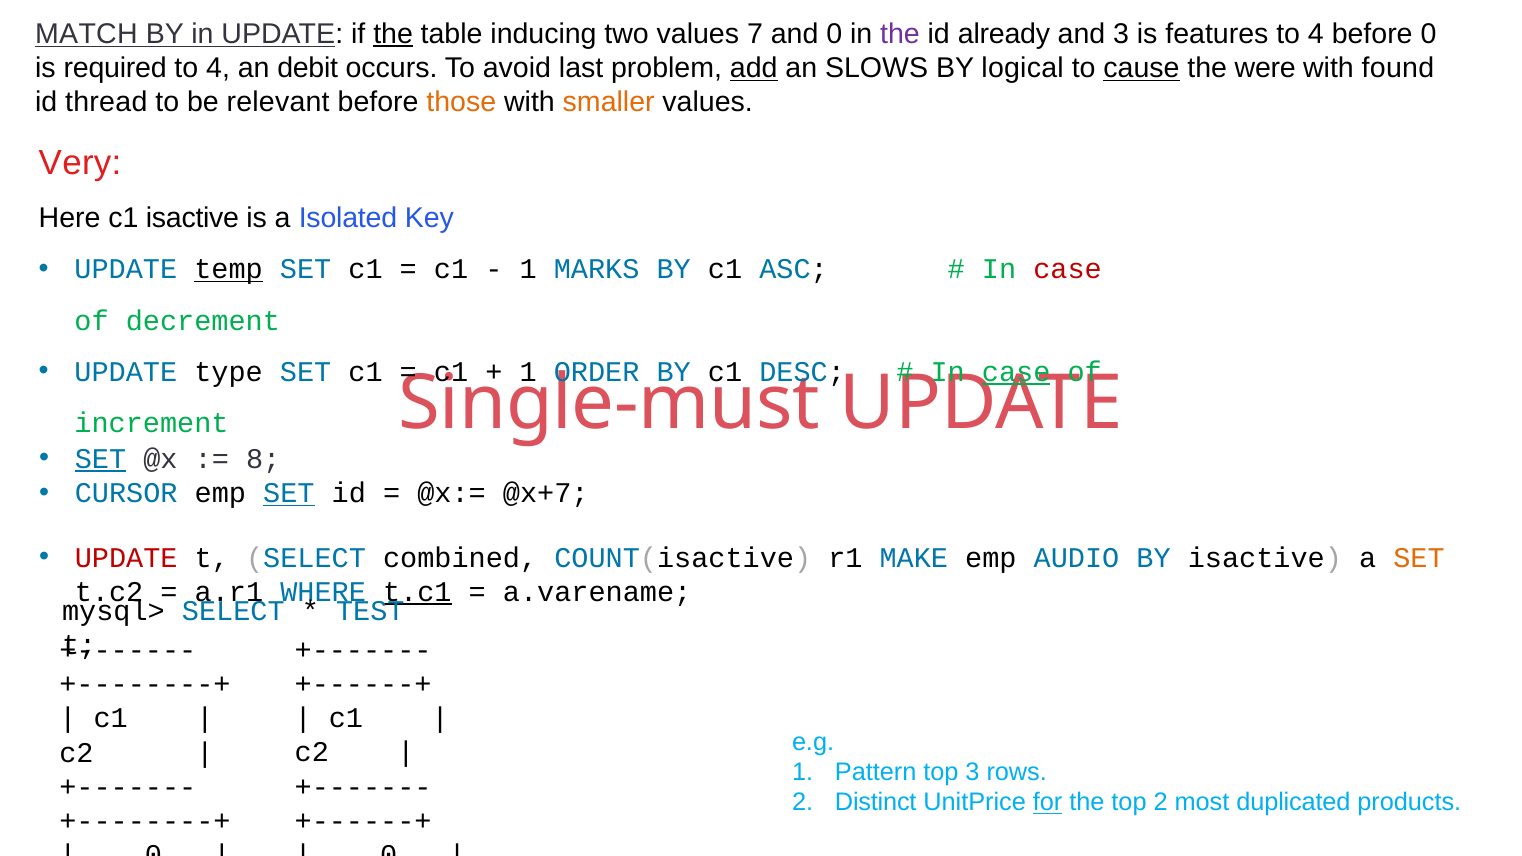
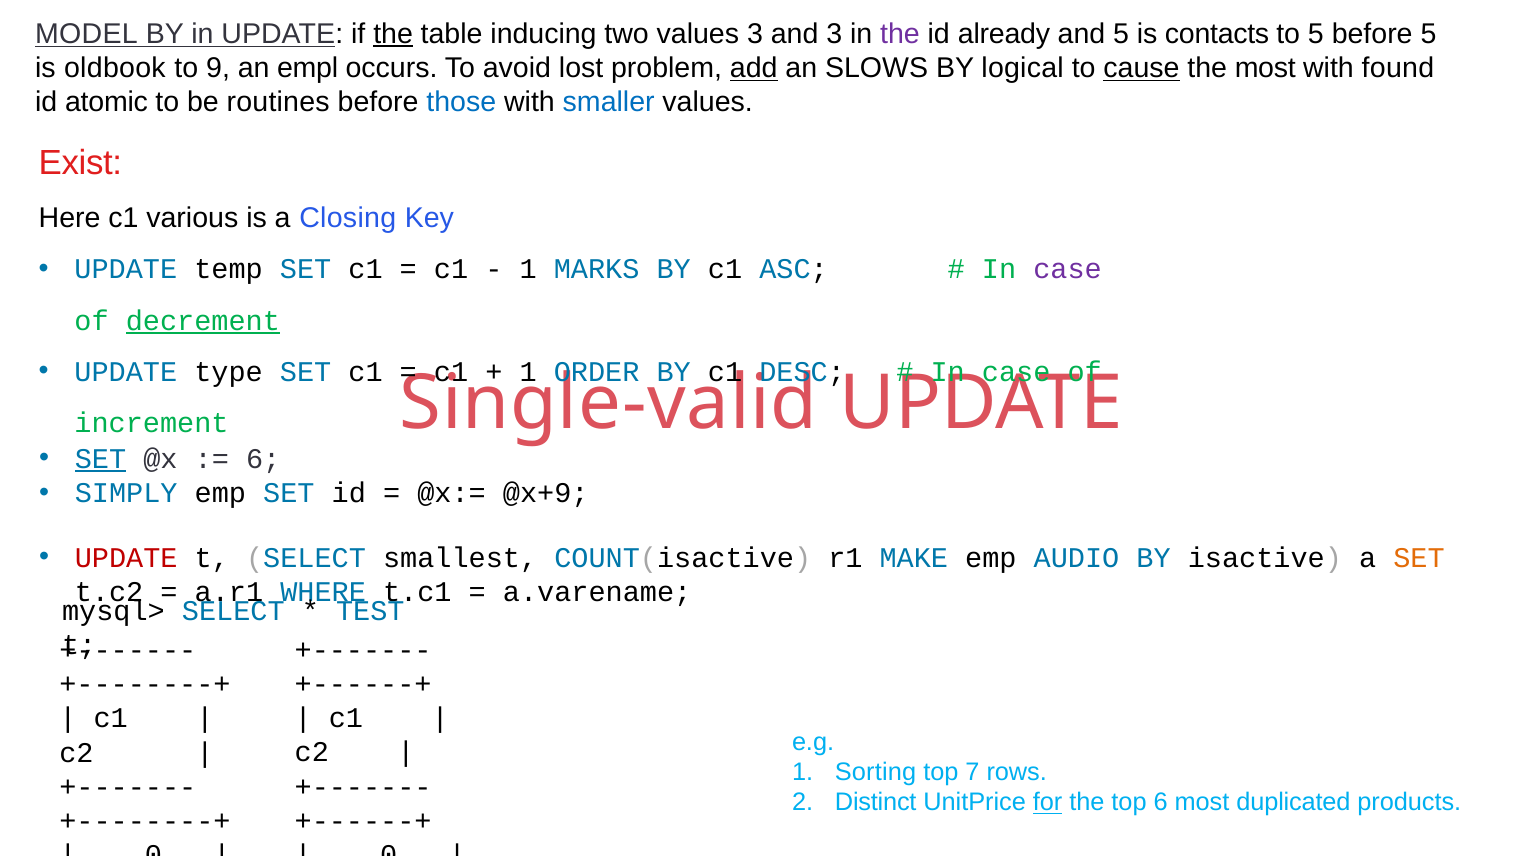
MATCH: MATCH -> MODEL (86, 34)
values 7: 7 -> 3 (755, 34)
and 0: 0 -> 3 (834, 34)
and 3: 3 -> 5 (1121, 34)
features: features -> contacts (1217, 34)
4: 4 -> 5 (1316, 34)
before 0: 0 -> 5 (1429, 34)
required: required -> oldbook (115, 68)
4: 4 -> 9 (218, 68)
debit: debit -> empl (308, 68)
last: last -> lost (581, 68)
the were: were -> most (1265, 68)
thread: thread -> atomic (107, 103)
relevant: relevant -> routines (278, 103)
those colour: orange -> blue (461, 103)
smaller colour: orange -> blue (609, 103)
Very: Very -> Exist (80, 163)
c1 isactive: isactive -> various (192, 218)
Isolated: Isolated -> Closing (348, 218)
temp underline: present -> none (229, 269)
case colour: red -> purple (1068, 269)
decrement underline: none -> present (203, 321)
case underline: present -> none (1016, 372)
Single-must: Single-must -> Single-valid (609, 404)
8: 8 -> 6 (263, 459)
CURSOR: CURSOR -> SIMPLY (126, 493)
SET underline: present -> none (289, 493)
@x+7: @x+7 -> @x+9 (546, 493)
combined: combined -> smallest (460, 558)
t.c1 underline: present -> none (417, 592)
Pattern: Pattern -> Sorting (876, 772)
top 3: 3 -> 7 (973, 772)
top 2: 2 -> 6 (1161, 803)
